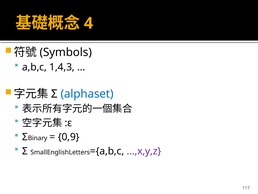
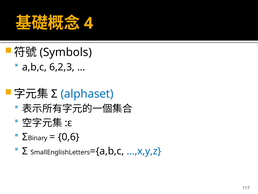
1,4,3: 1,4,3 -> 6,2,3 (62, 67)
0,9: 0,9 -> 0,6 (69, 137)
…,x,y,z colour: purple -> blue (144, 151)
